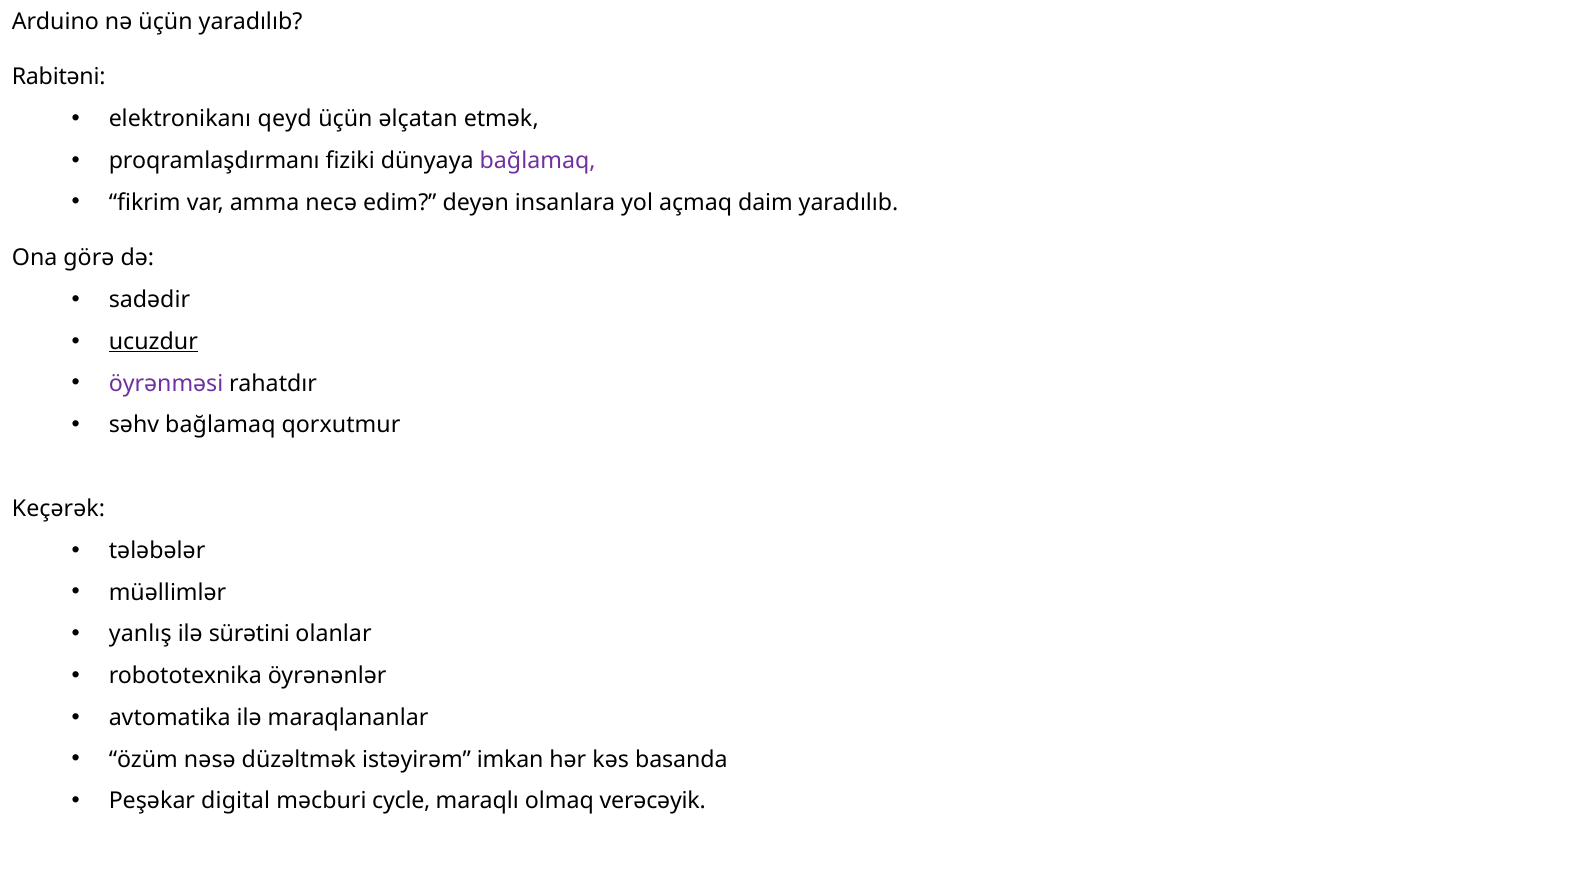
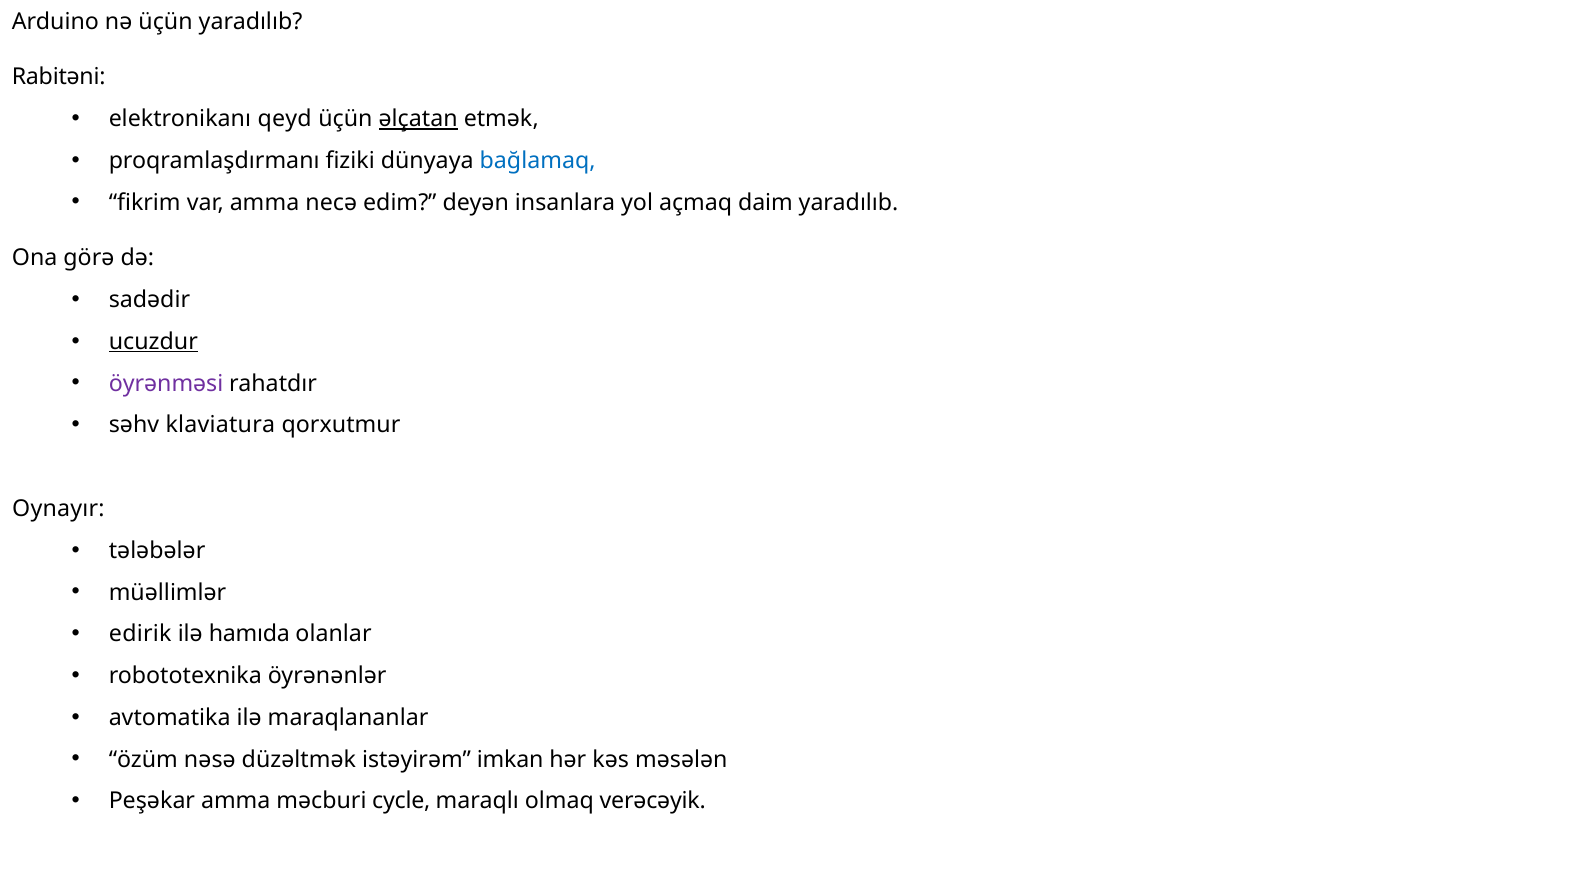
əlçatan underline: none -> present (418, 119)
bağlamaq colour: purple -> blue (538, 161)
səhv bağlamaq: bağlamaq -> klaviatura (220, 425)
Keçərək: Keçərək -> Oynayır (58, 508)
yanlış: yanlış -> edirik (140, 634)
sürətini: sürətini -> hamıda (249, 634)
basanda: basanda -> məsələn (681, 759)
Peşəkar digital: digital -> amma (236, 801)
